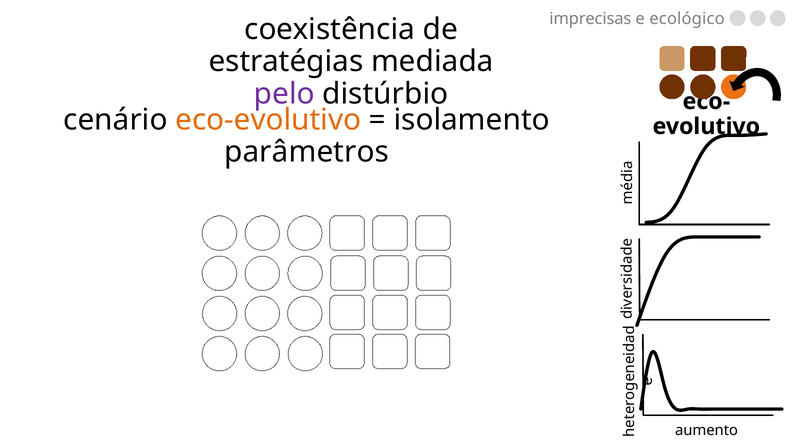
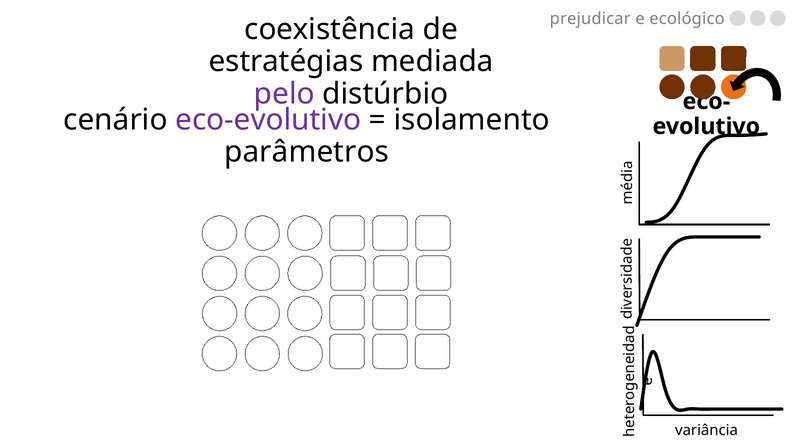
imprecisas: imprecisas -> prejudicar (590, 19)
eco-evolutivo colour: orange -> purple (268, 120)
aumento: aumento -> variância (706, 431)
